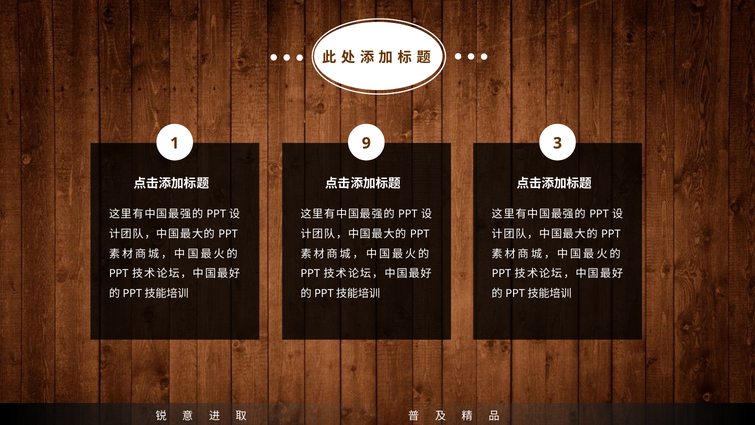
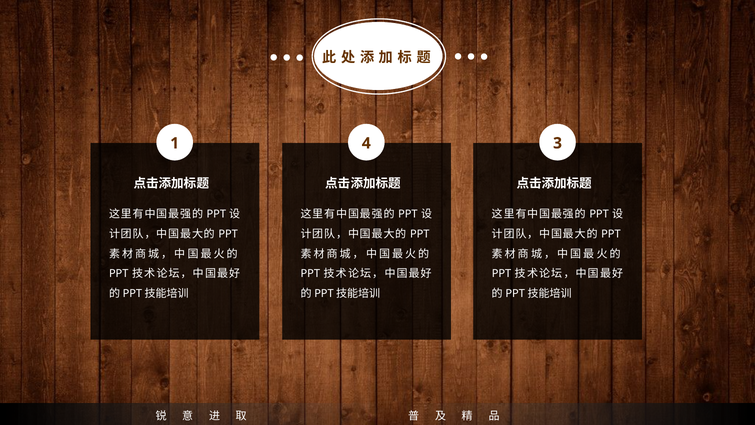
9: 9 -> 4 (366, 143)
